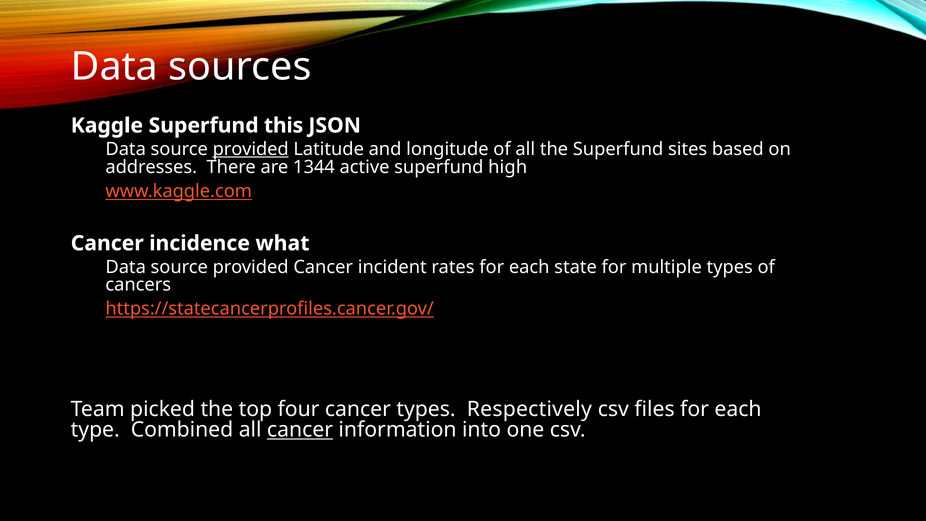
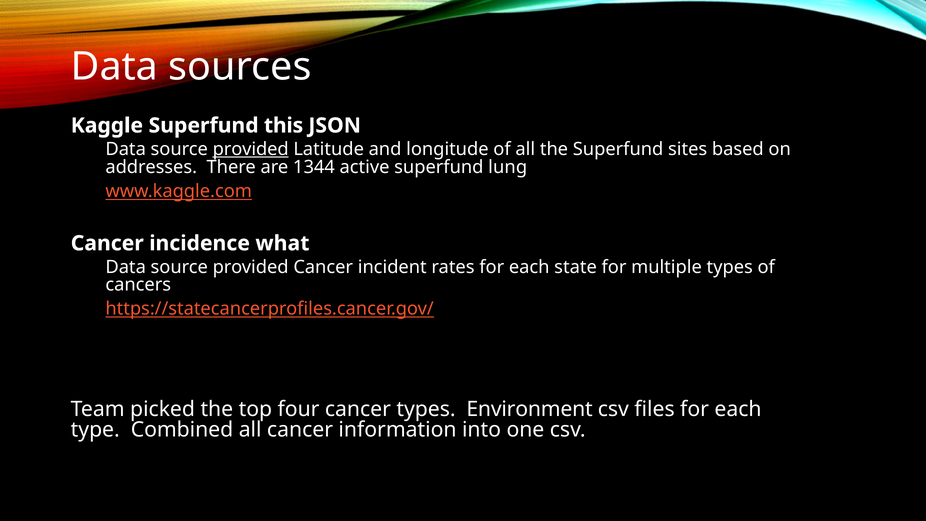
high: high -> lung (508, 167)
Respectively: Respectively -> Environment (530, 409)
cancer underline: present -> none (300, 430)
